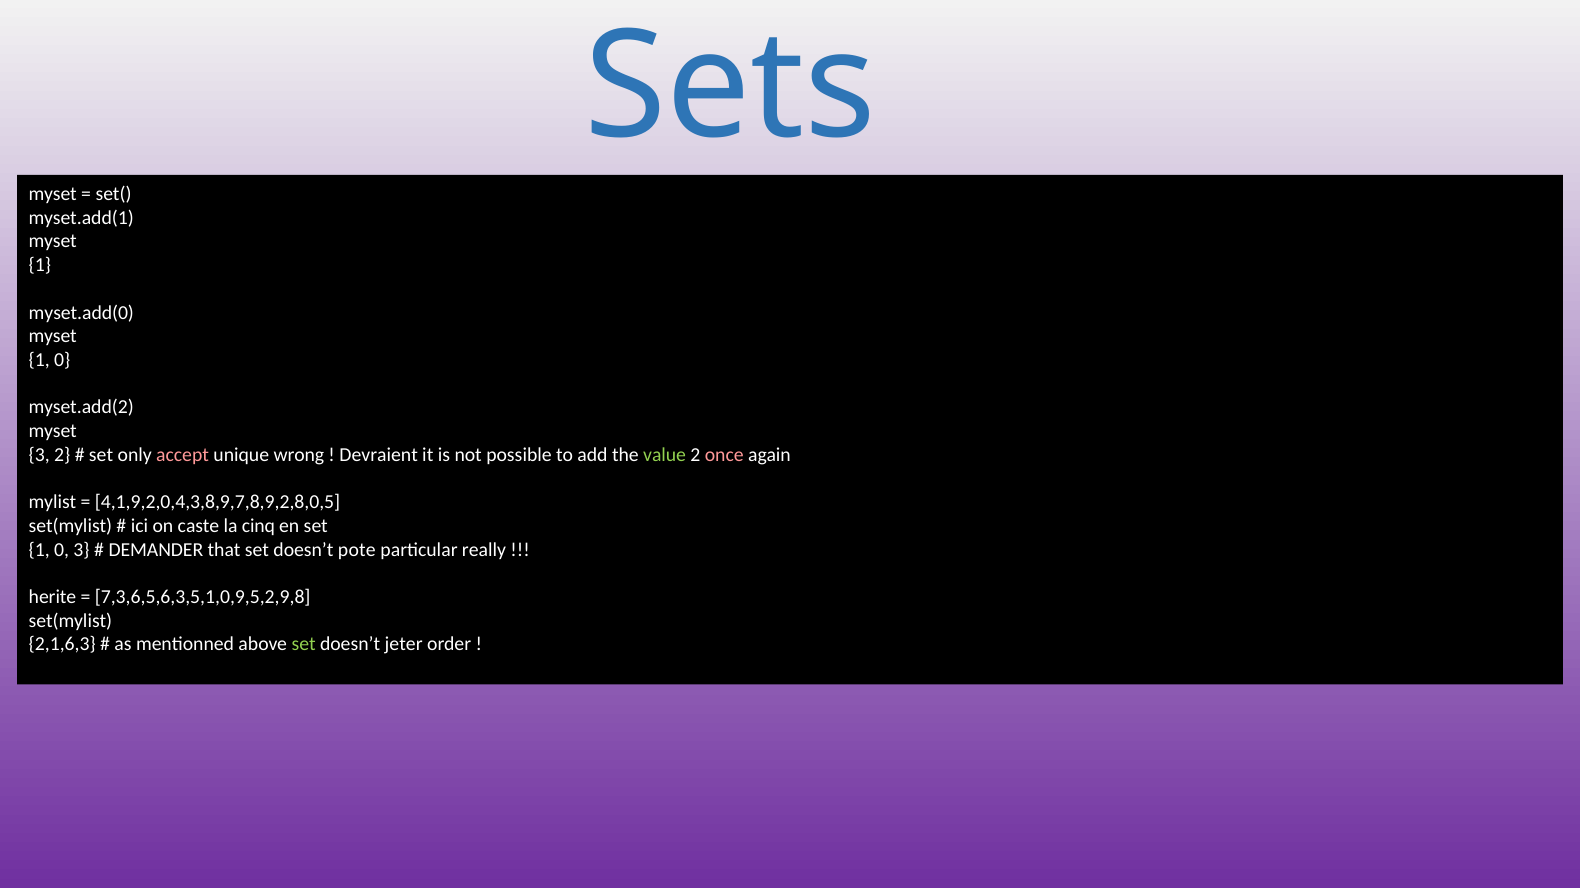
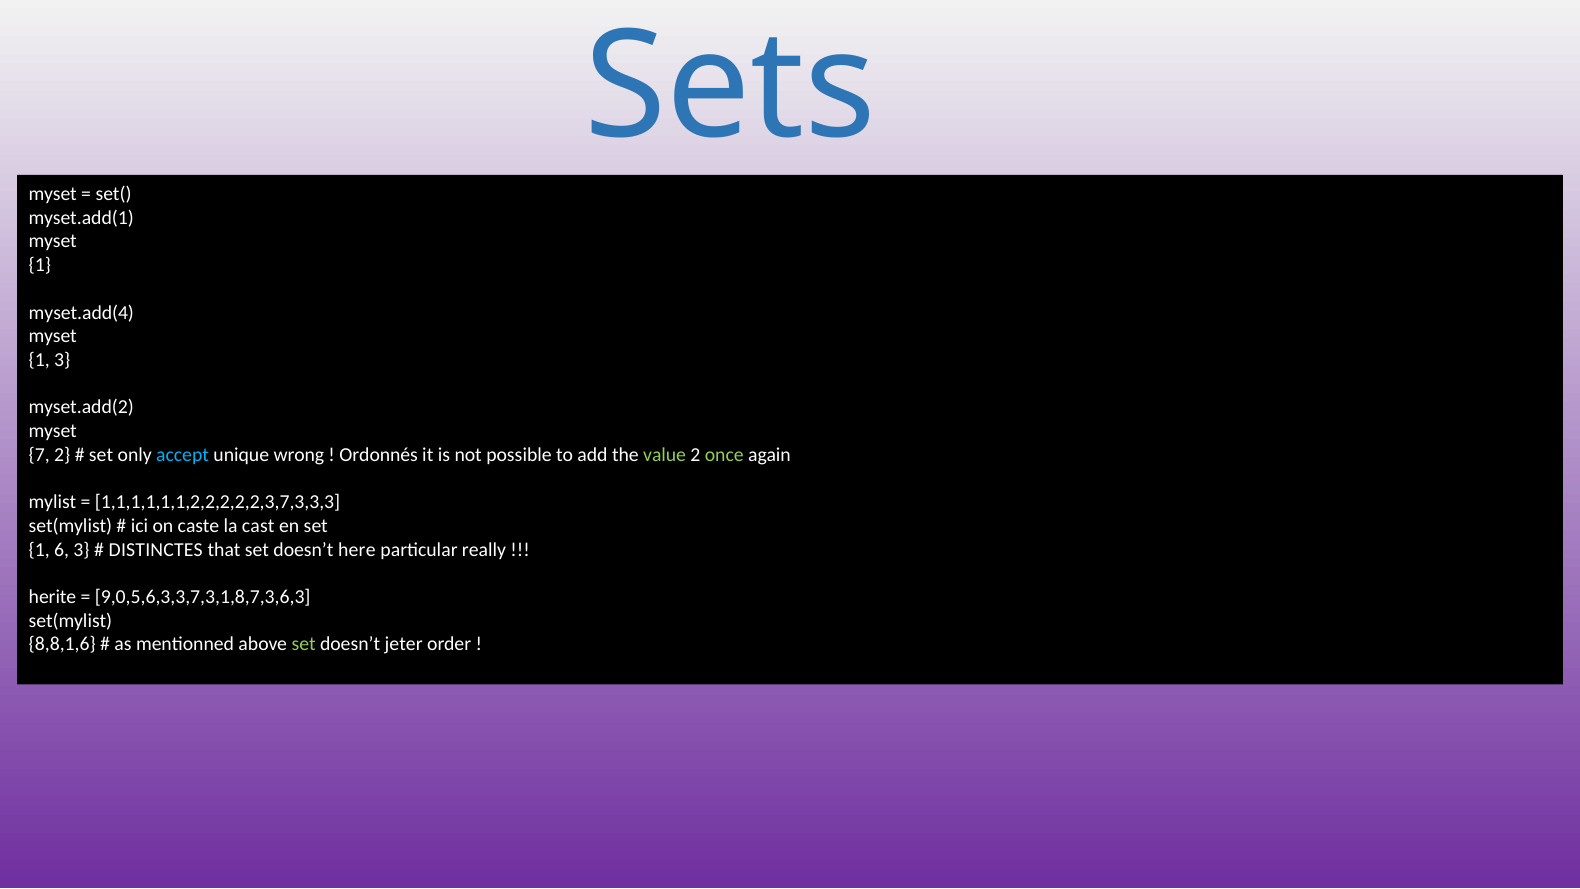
myset.add(0: myset.add(0 -> myset.add(4 (81, 312)
0: 0 -> 3 (62, 360)
3: 3 -> 7 (39, 455)
accept colour: pink -> light blue (183, 455)
Devraient: Devraient -> Ordonnés (379, 455)
once colour: pink -> light green (724, 455)
4,1,9,2,0,4,3,8,9,7,8,9,2,8,0,5: 4,1,9,2,0,4,3,8,9,7,8,9,2,8,0,5 -> 1,1,1,1,1,1,2,2,2,2,2,3,7,3,3,3 (218, 502)
cinq: cinq -> cast (258, 526)
0: 0 -> 6 (62, 549)
DEMANDER: DEMANDER -> DISTINCTES (156, 549)
pote: pote -> here (357, 549)
7,3,6,5,6,3,5,1,0,9,5,2,9,8: 7,3,6,5,6,3,5,1,0,9,5,2,9,8 -> 9,0,5,6,3,3,7,3,1,8,7,3,6,3 (203, 597)
2,1,6,3: 2,1,6,3 -> 8,8,1,6 (62, 644)
